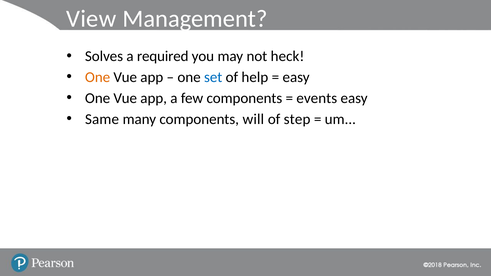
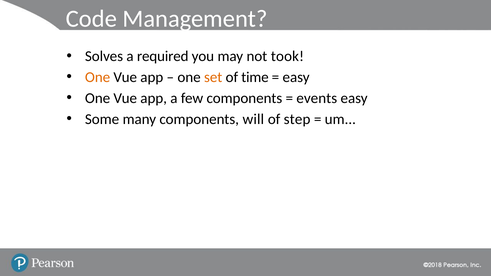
View: View -> Code (91, 19)
heck: heck -> took (287, 56)
set colour: blue -> orange (213, 77)
help: help -> time (255, 77)
Same: Same -> Some (102, 119)
